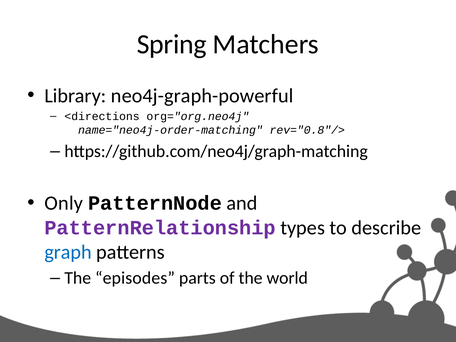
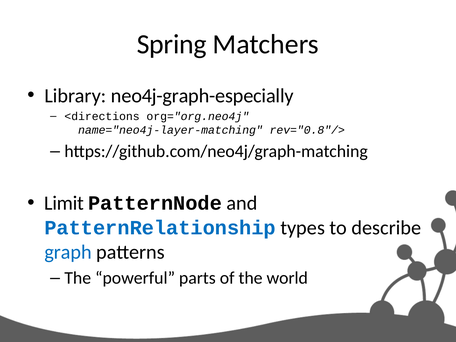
neo4j-graph-powerful: neo4j-graph-powerful -> neo4j-graph-especially (202, 96)
name="neo4j-order-matching: name="neo4j-order-matching -> name="neo4j-layer-matching (170, 130)
Only: Only -> Limit (64, 203)
PatternRelationship colour: purple -> blue (160, 228)
episodes: episodes -> powerful (135, 278)
